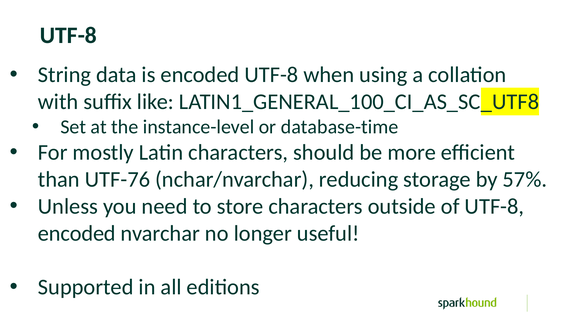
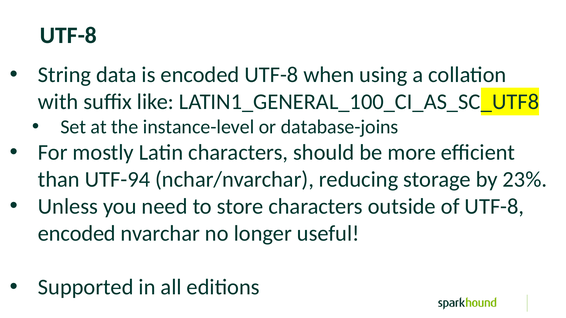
database-time: database-time -> database-joins (340, 127)
UTF-76: UTF-76 -> UTF-94 (117, 180)
57%: 57% -> 23% (525, 180)
